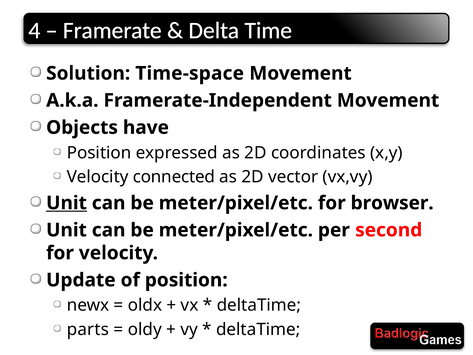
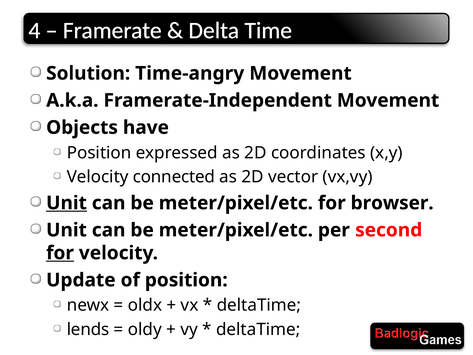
Time-space: Time-space -> Time-angry (190, 73)
for underline: none -> present (60, 253)
parts: parts -> lends (88, 329)
